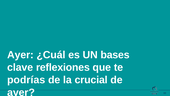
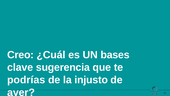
Ayer: Ayer -> Creo (20, 55)
reflexiones: reflexiones -> sugerencia (63, 67)
crucial: crucial -> injusto (91, 80)
